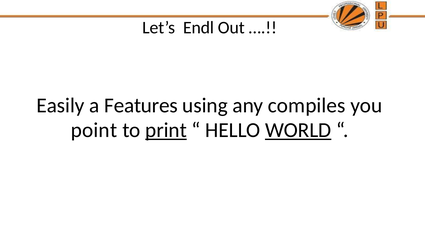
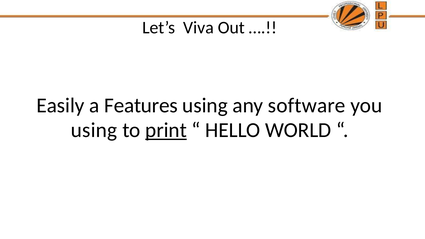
Endl: Endl -> Viva (198, 28)
compiles: compiles -> software (307, 105)
point: point -> using (94, 130)
WORLD underline: present -> none (298, 130)
